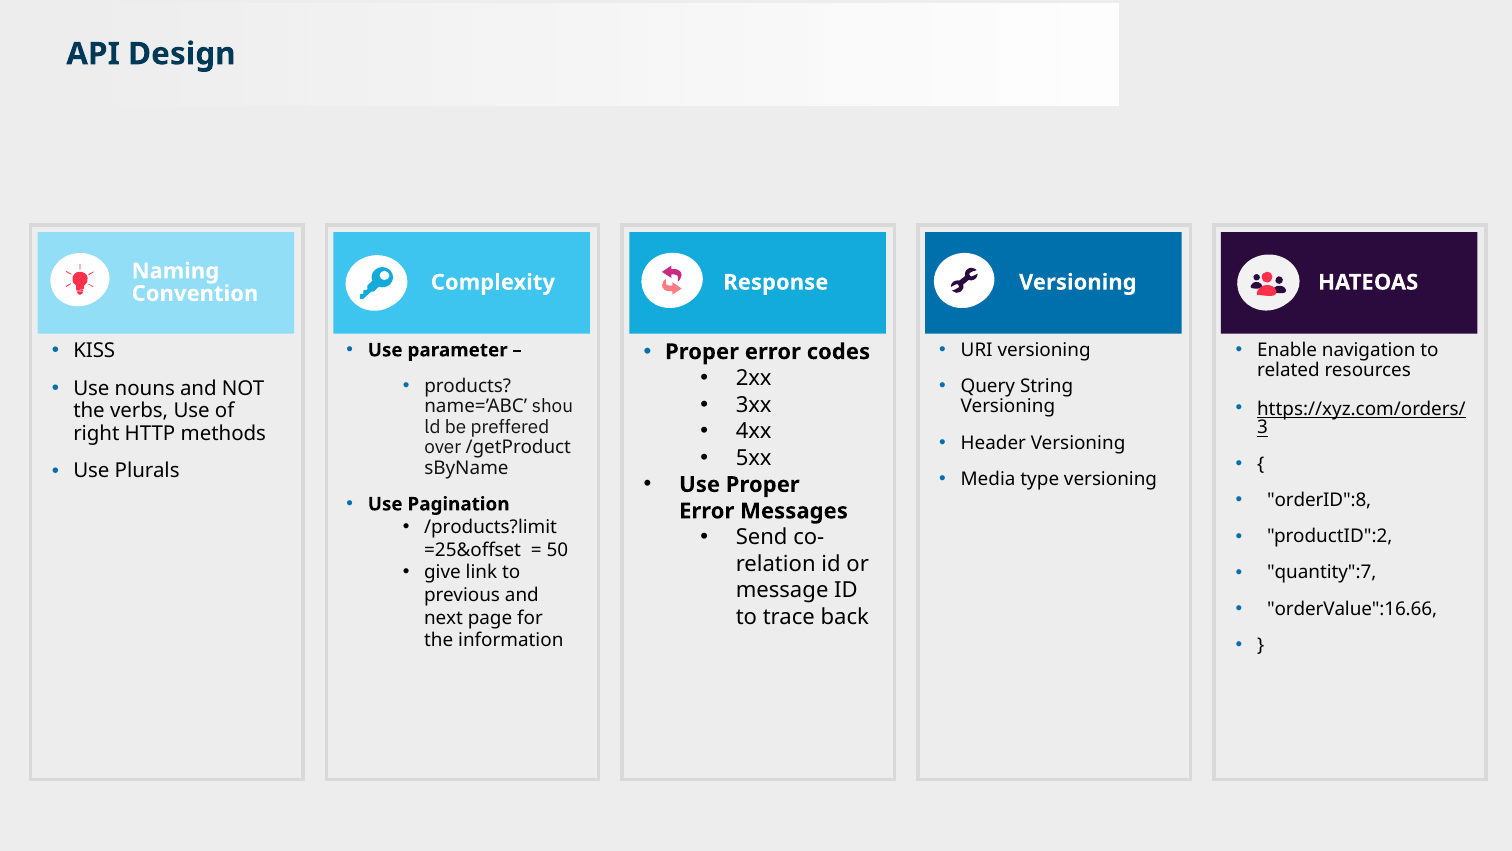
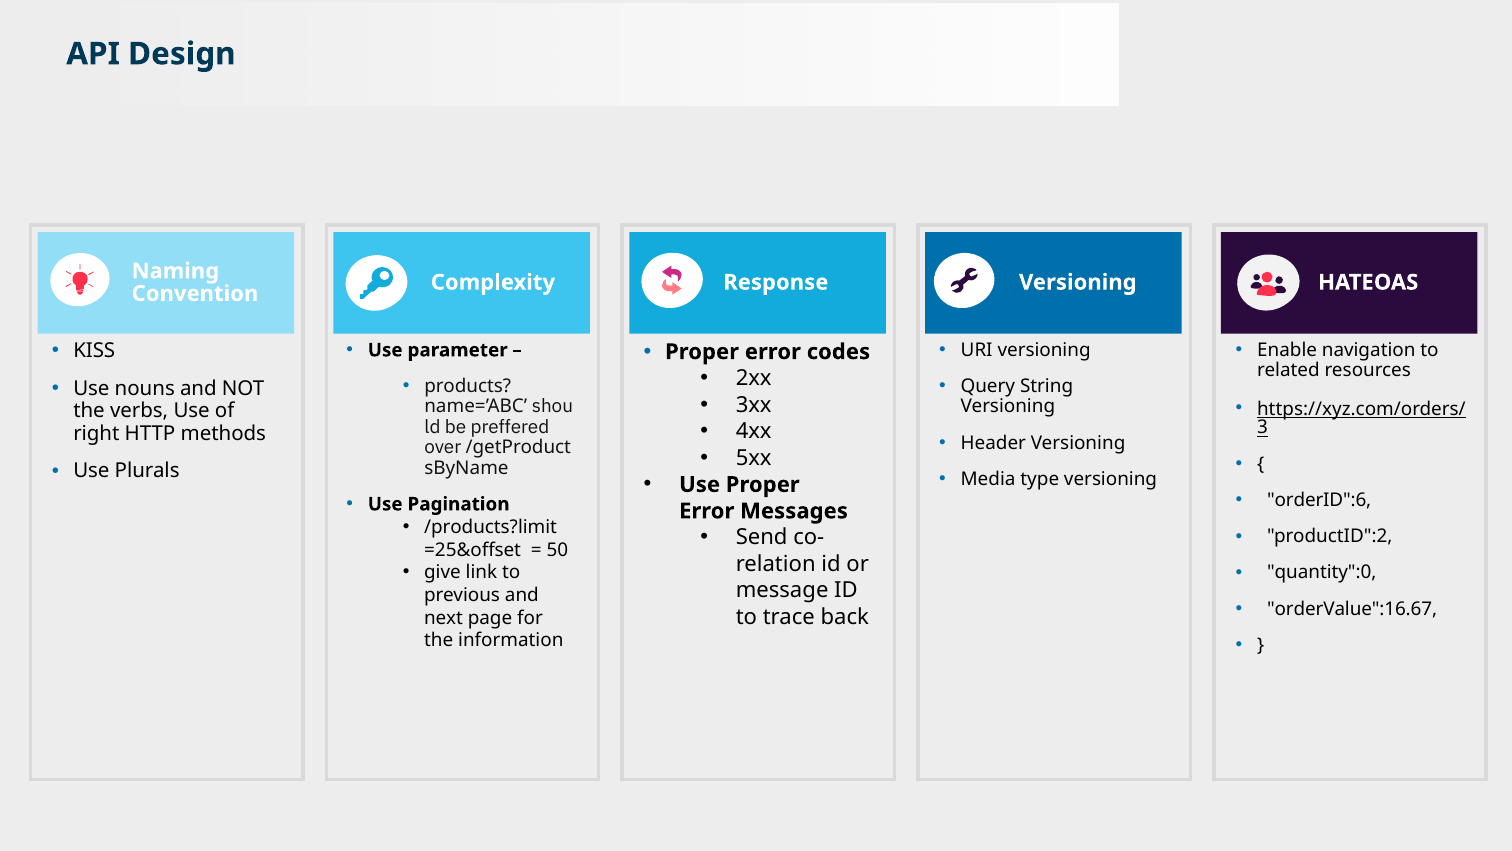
orderID":8: orderID":8 -> orderID":6 (1319, 500)
quantity":7: quantity":7 -> quantity":0 (1322, 572)
orderValue":16.66: orderValue":16.66 -> orderValue":16.67 (1352, 609)
